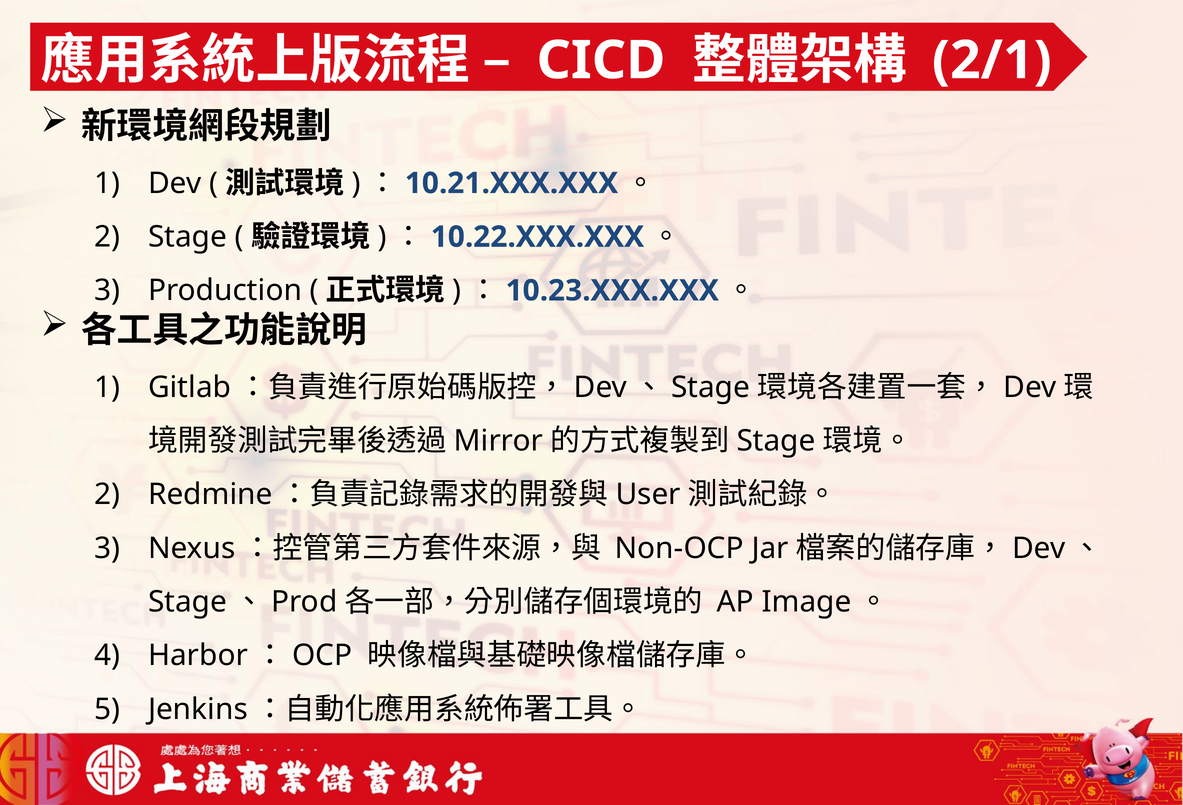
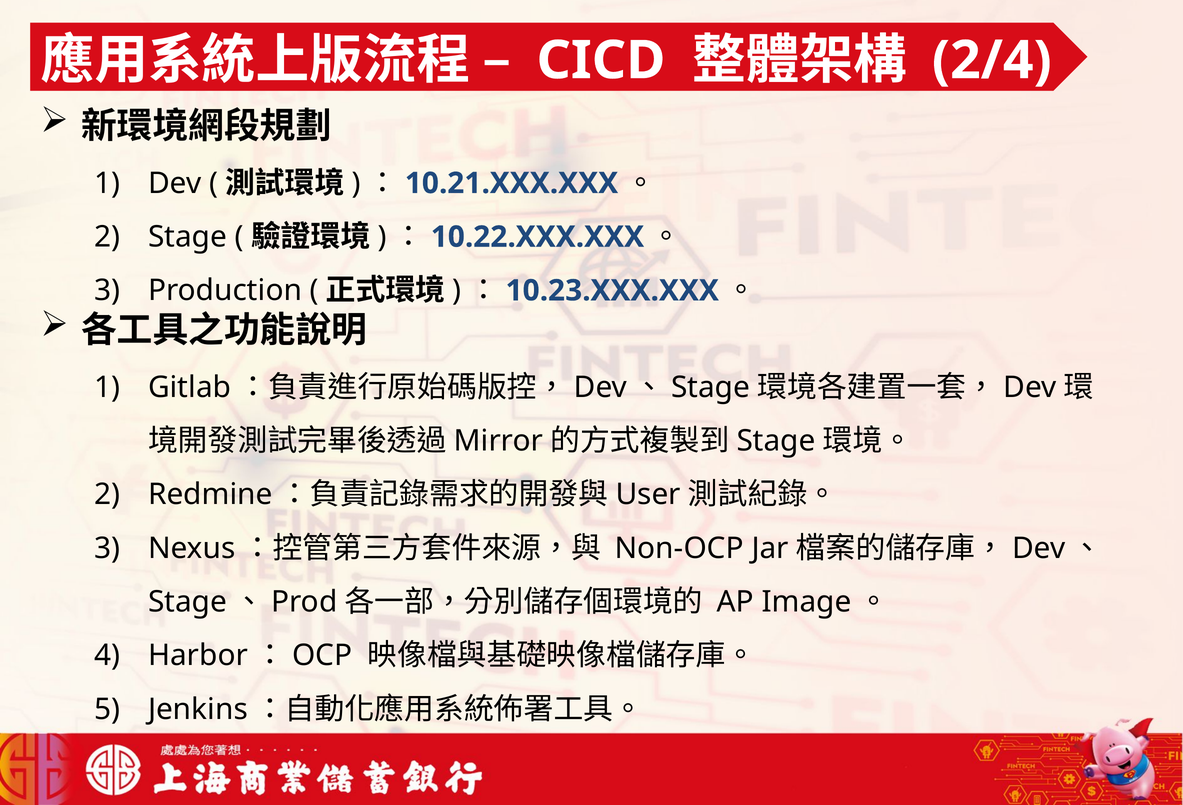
2/1: 2/1 -> 2/4 (992, 60)
